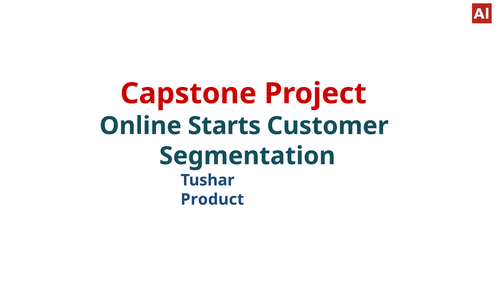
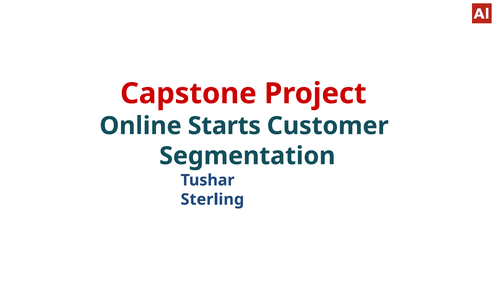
Product: Product -> Sterling (212, 200)
